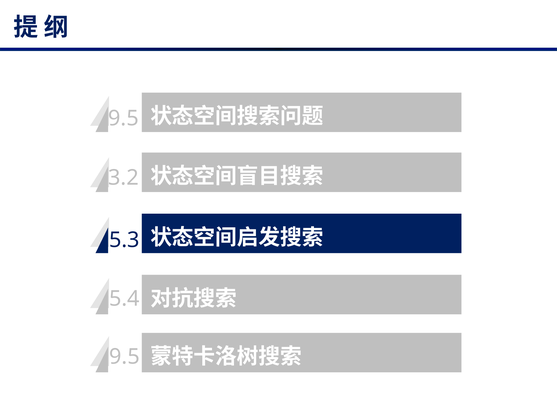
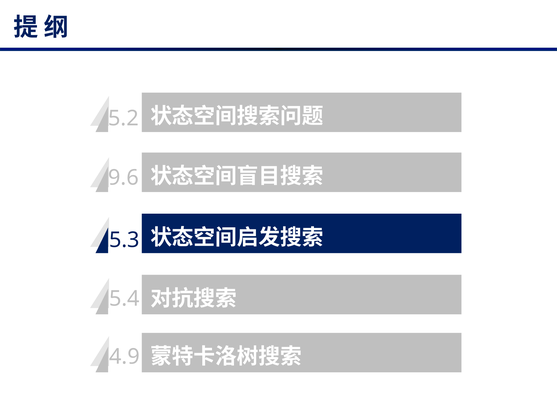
9.5: 9.5 -> 5.2 (123, 118)
3.2: 3.2 -> 9.6 (123, 178)
9.5: 9.5 -> 4.9 (124, 357)
